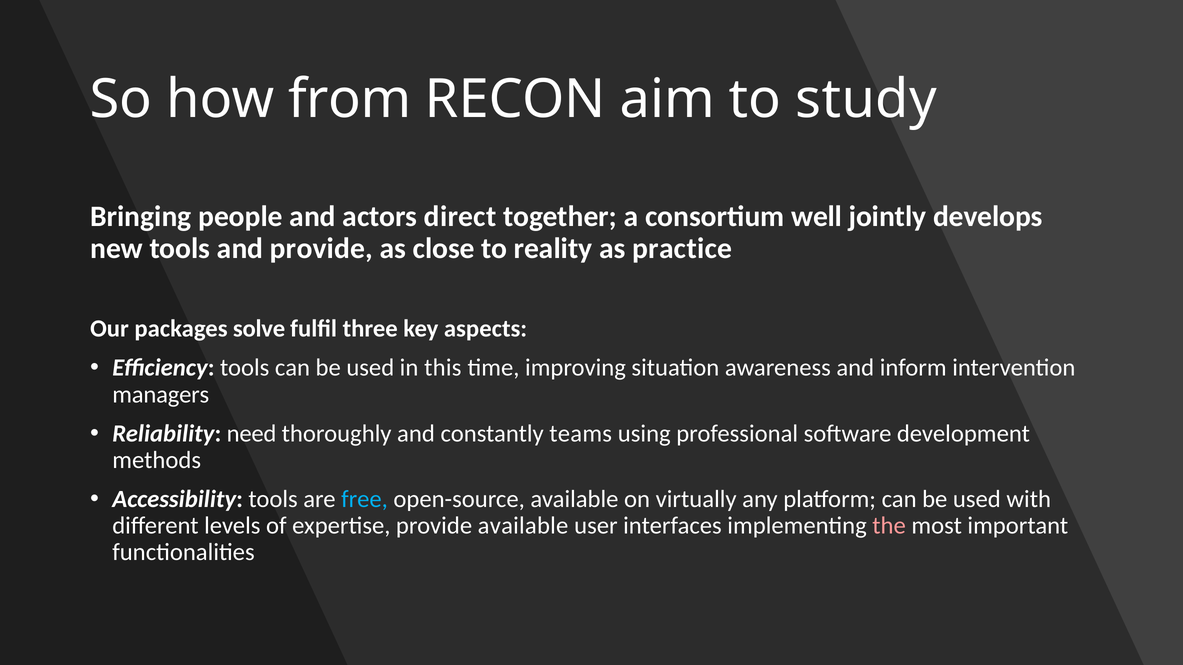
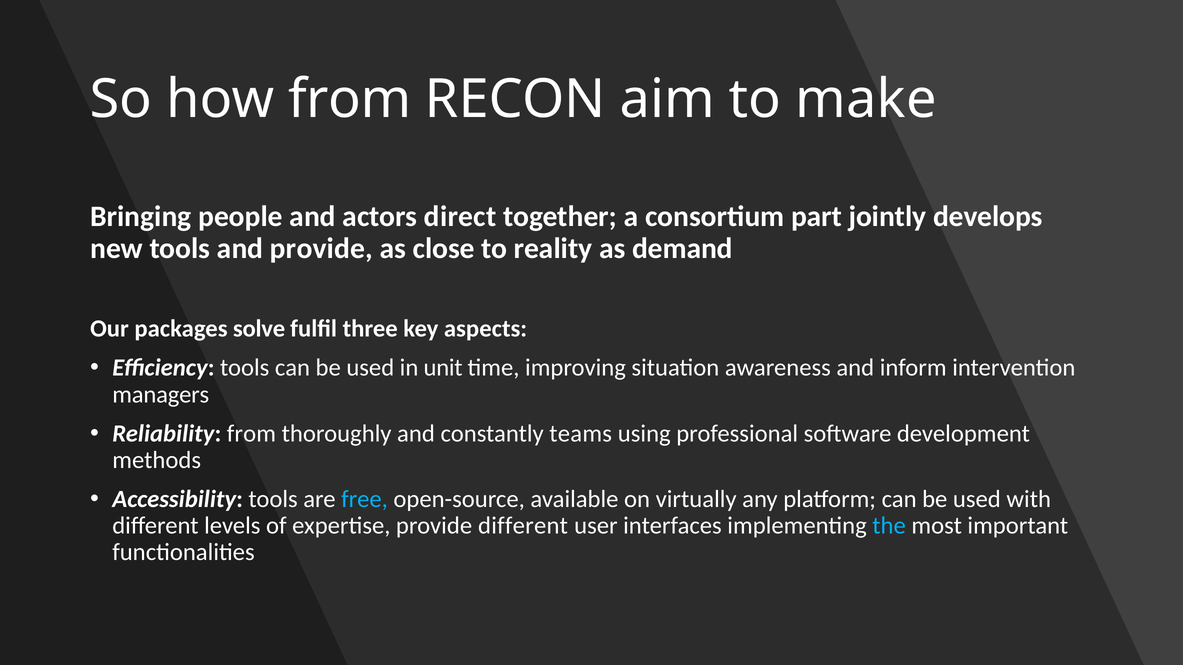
study: study -> make (866, 99)
well: well -> part (817, 216)
practice: practice -> demand (682, 248)
this: this -> unit (443, 368)
Reliability need: need -> from (251, 434)
provide available: available -> different (523, 526)
the colour: pink -> light blue (889, 526)
